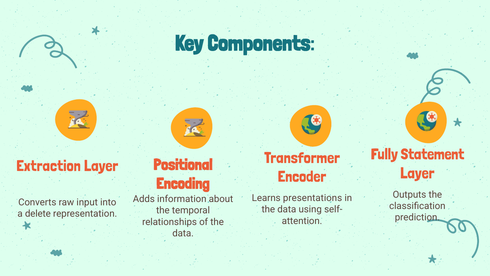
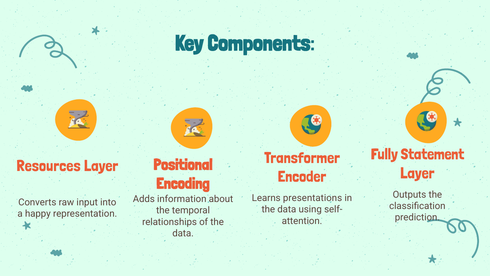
Extraction: Extraction -> Resources (49, 166)
delete: delete -> happy (38, 213)
